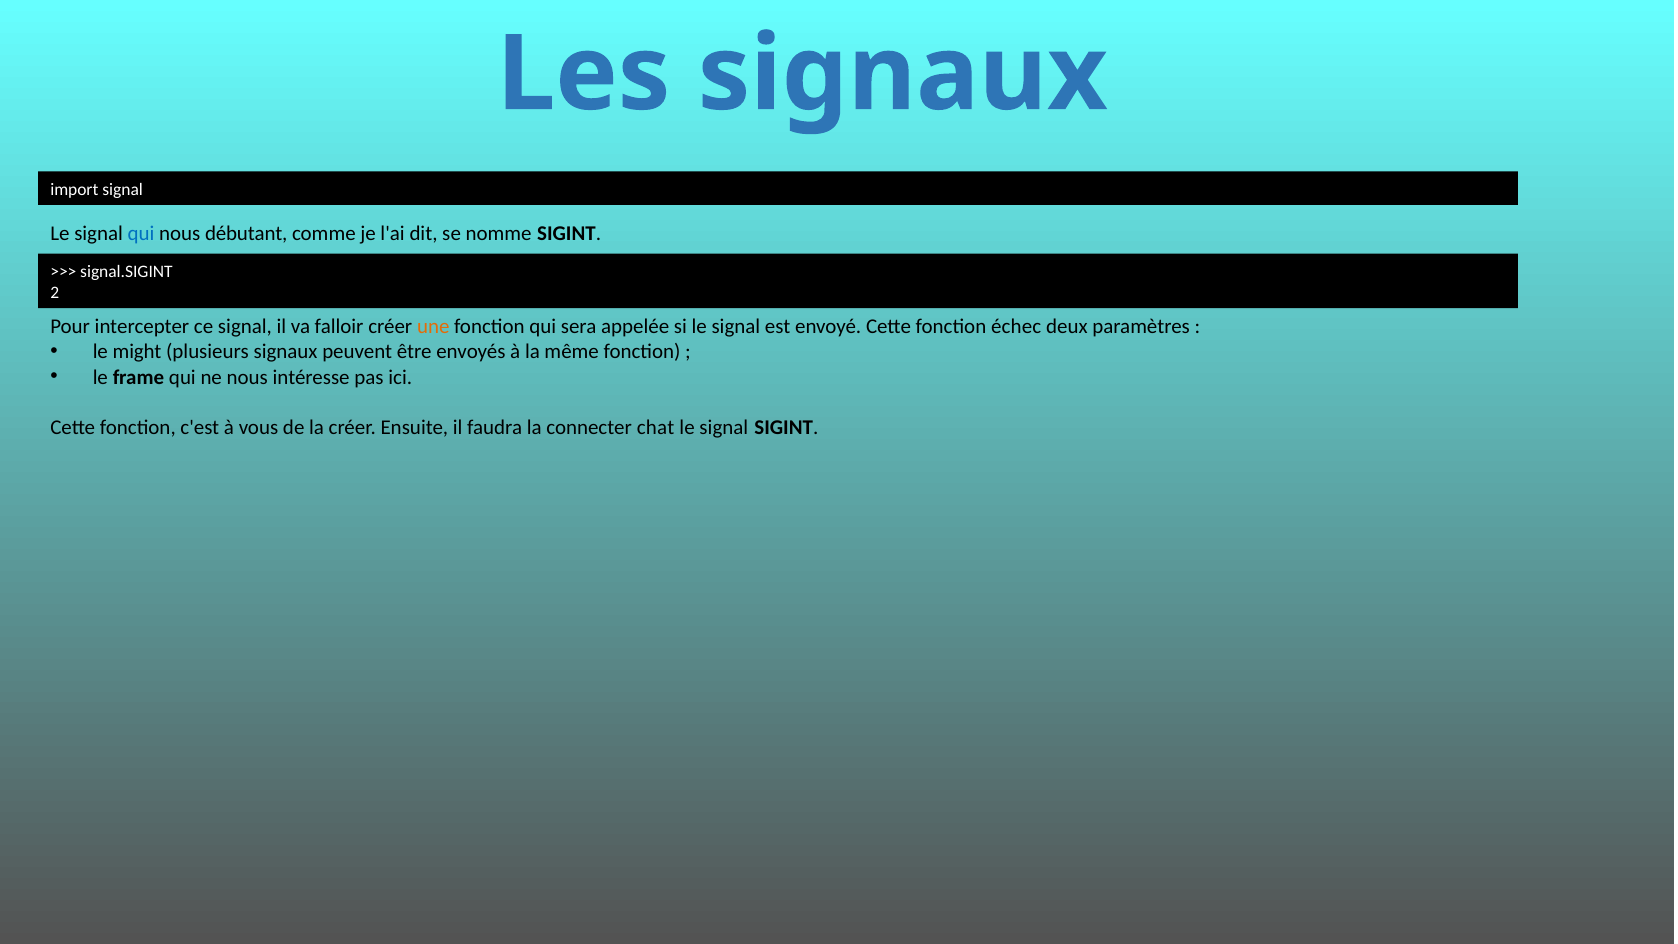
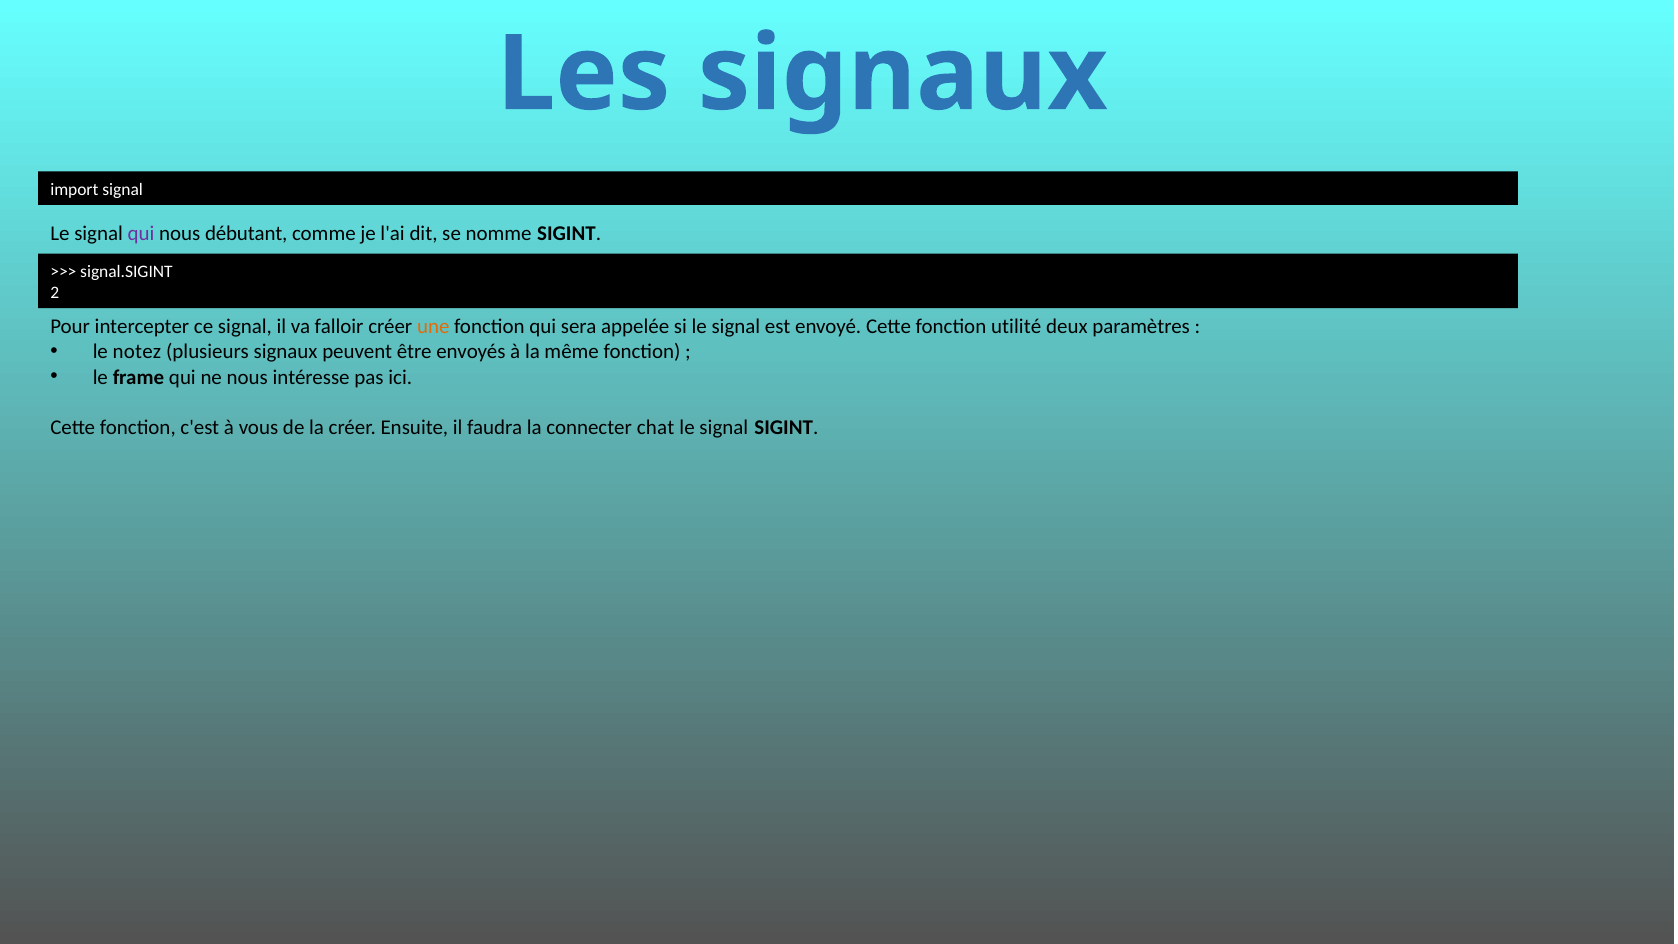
qui colour: blue -> purple (141, 234)
échec: échec -> utilité (1016, 327)
might: might -> notez (137, 352)
